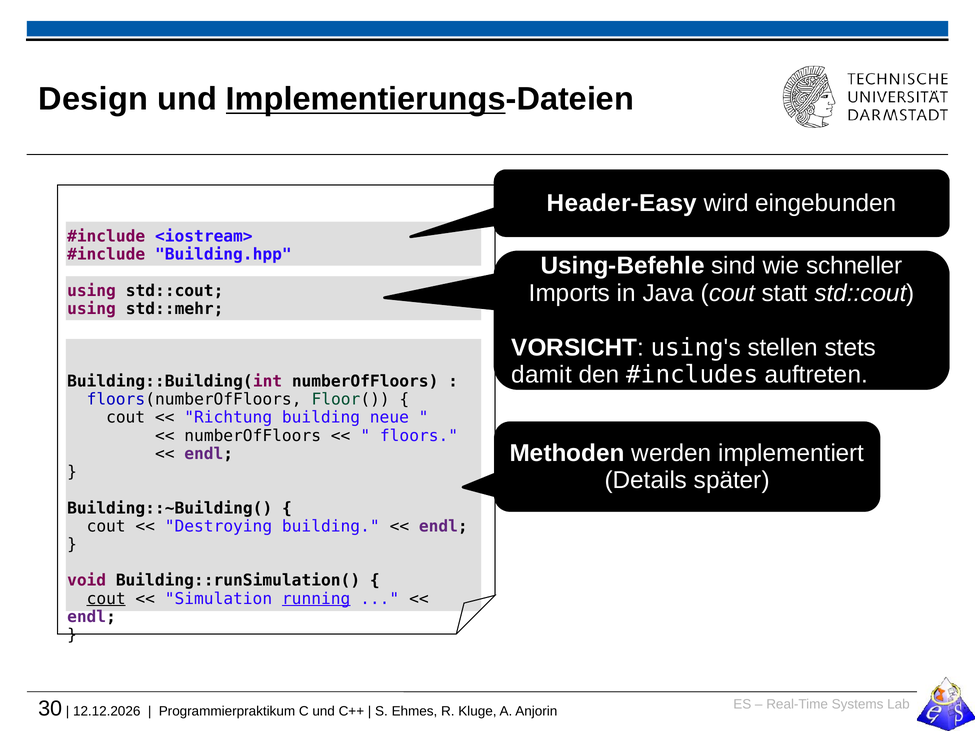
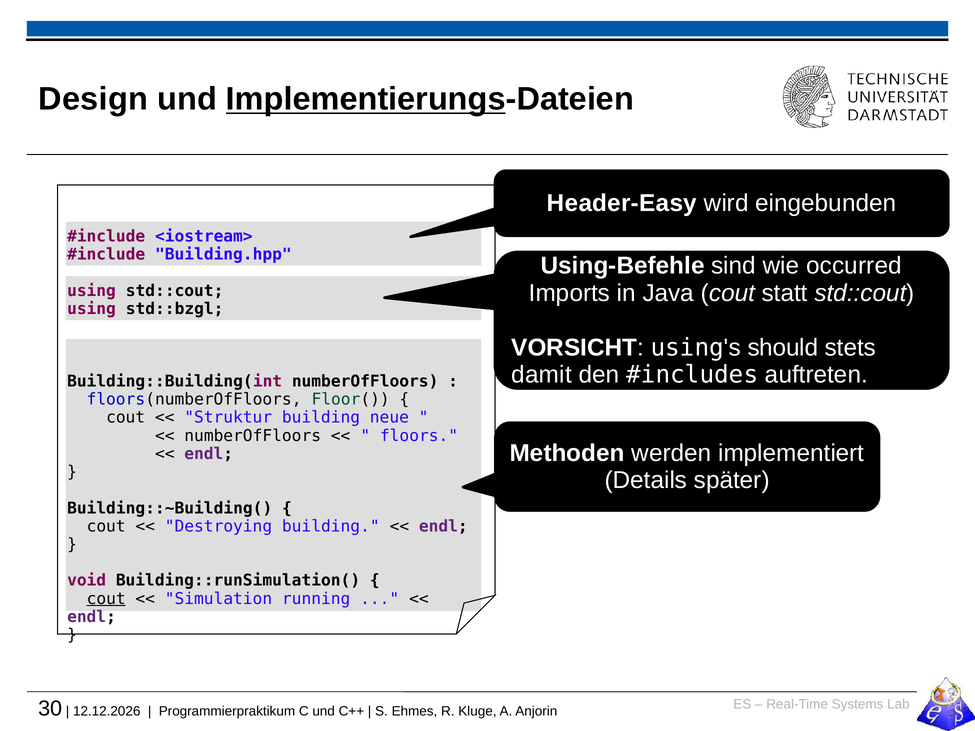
schneller: schneller -> occurred (854, 266)
std::mehr: std::mehr -> std::bzgl (175, 309)
stellen: stellen -> should (783, 348)
Richtung: Richtung -> Struktur (228, 418)
running underline: present -> none (316, 599)
